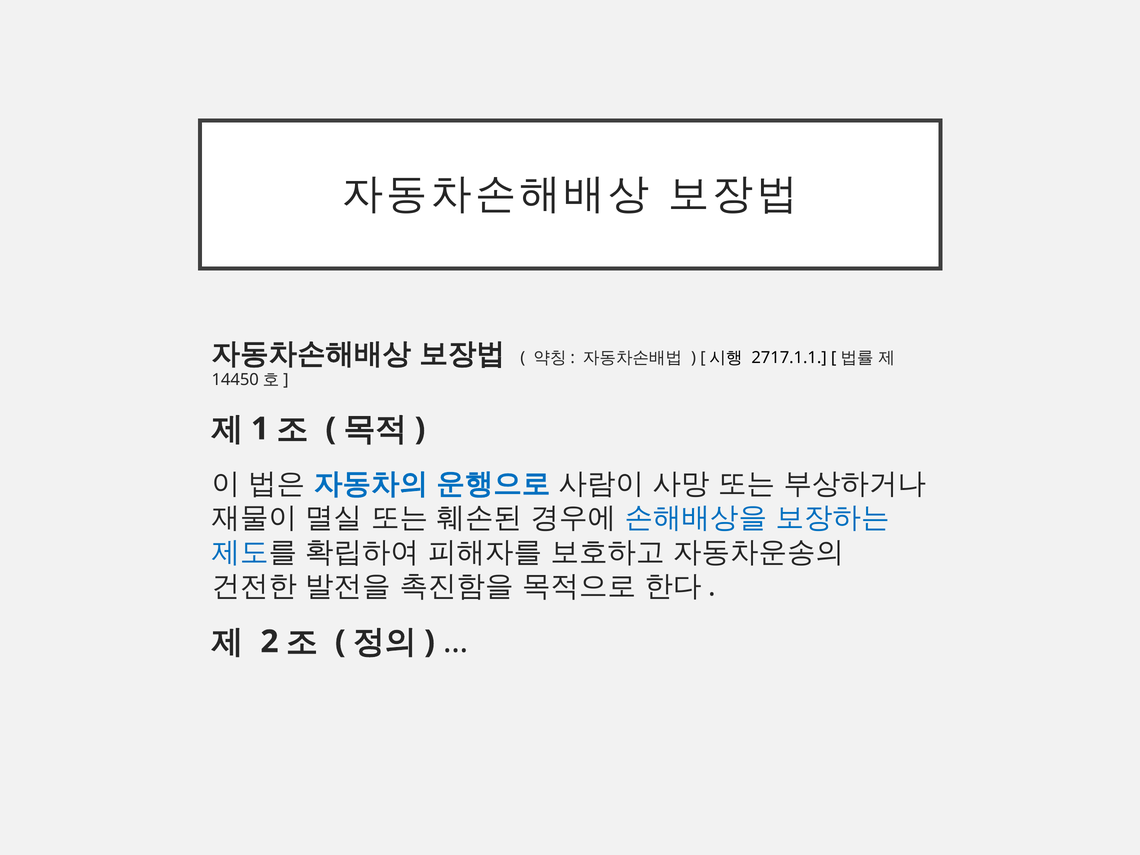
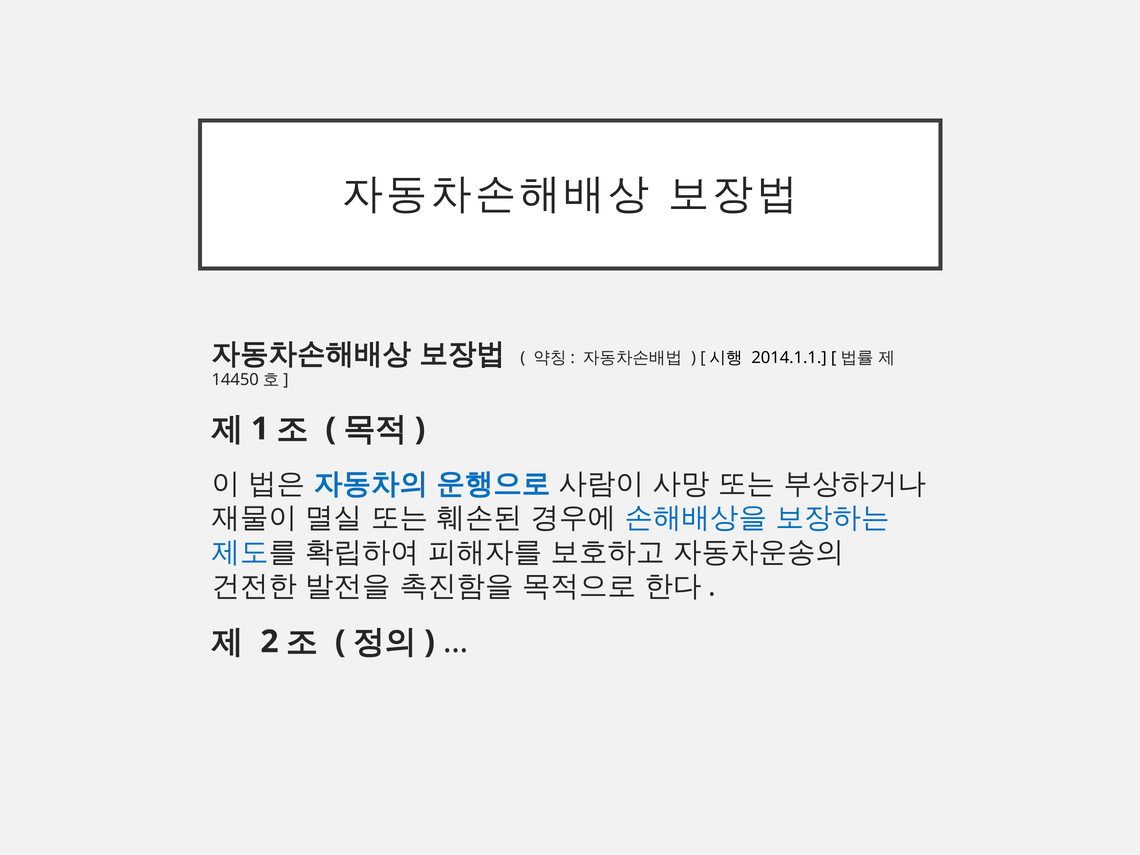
2717.1.1: 2717.1.1 -> 2014.1.1 (789, 358)
